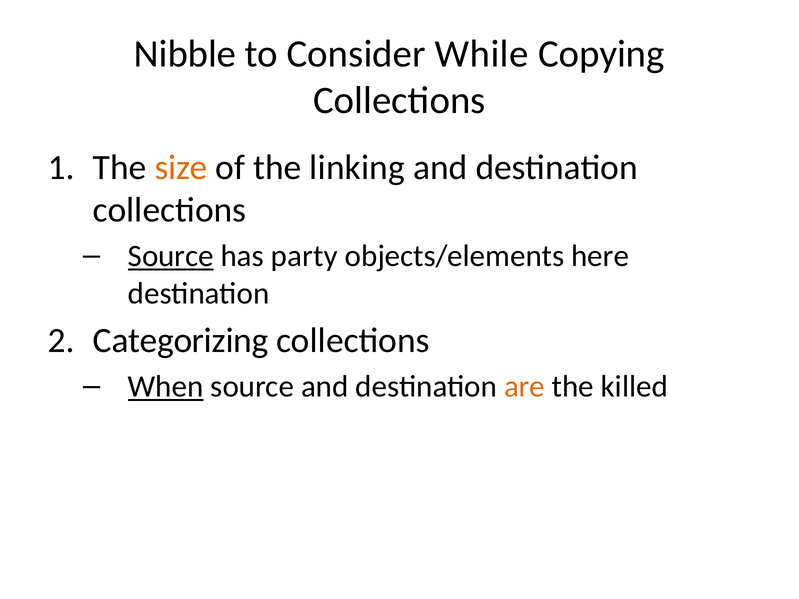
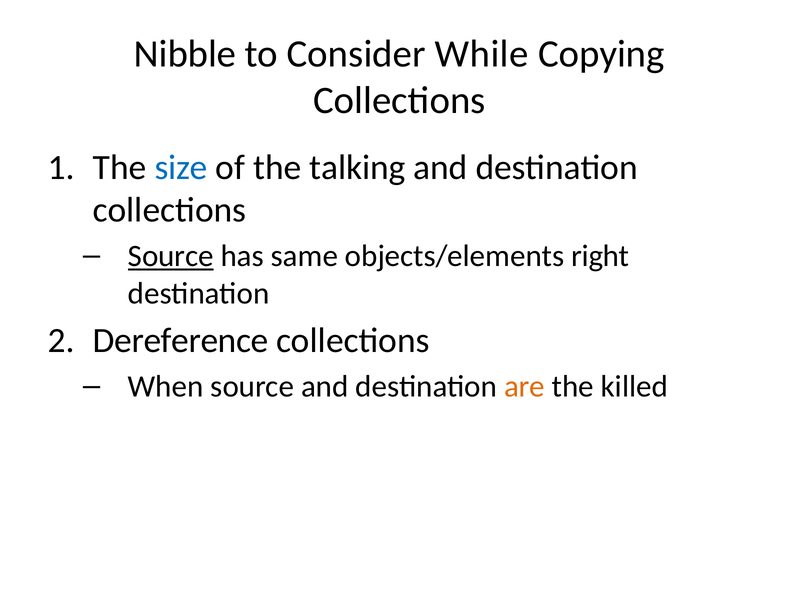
size colour: orange -> blue (181, 168)
linking: linking -> talking (357, 168)
party: party -> same (304, 256)
here: here -> right (600, 256)
Categorizing: Categorizing -> Dereference (181, 341)
When underline: present -> none (166, 387)
